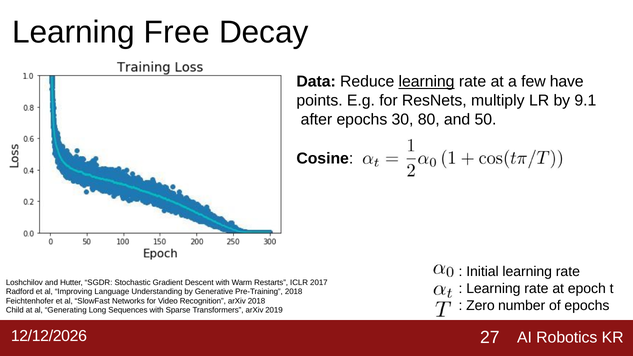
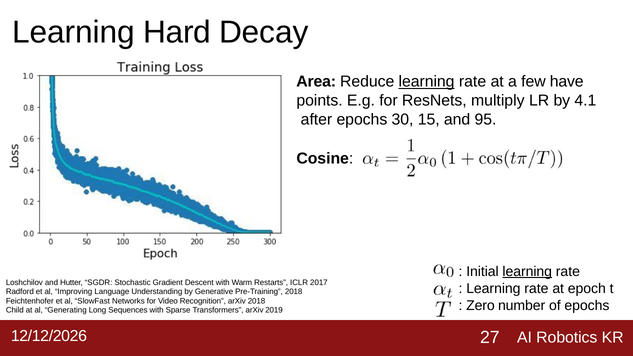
Free: Free -> Hard (177, 32)
Data: Data -> Area (316, 82)
9.1: 9.1 -> 4.1 (585, 101)
80: 80 -> 15 (429, 120)
50: 50 -> 95 (486, 120)
learning underline: none -> present (527, 272)
